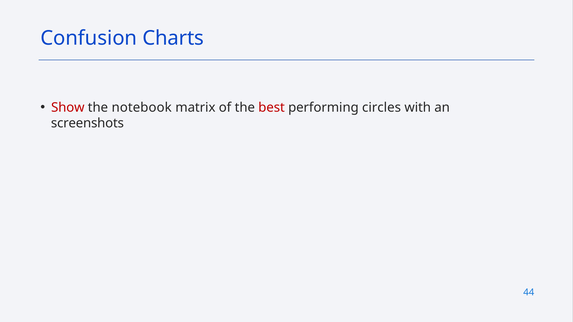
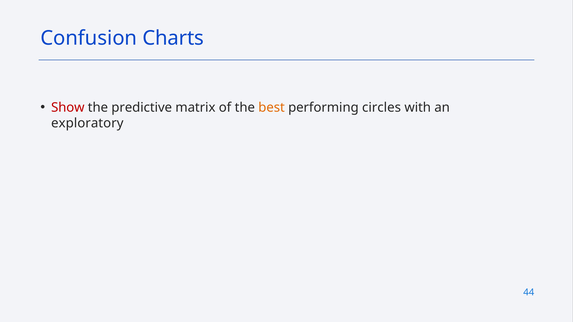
notebook: notebook -> predictive (142, 108)
best colour: red -> orange (272, 108)
screenshots: screenshots -> exploratory (87, 123)
